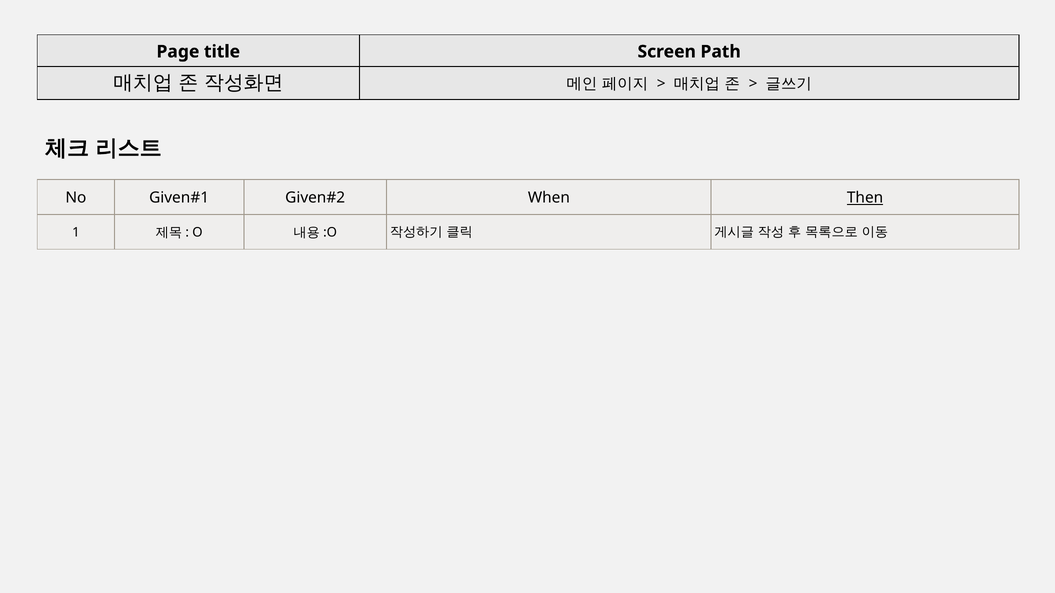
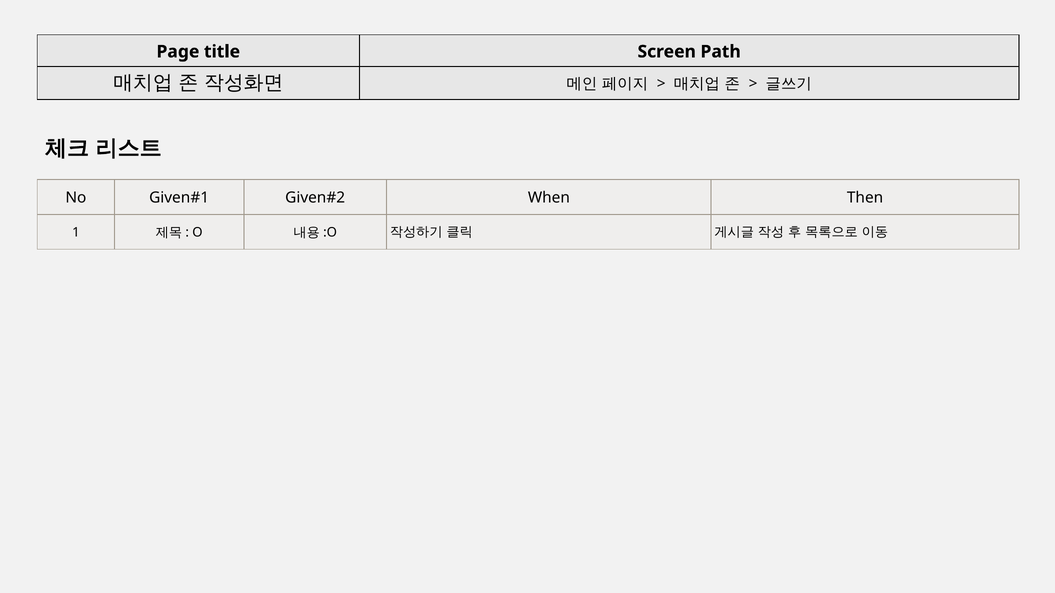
Then underline: present -> none (865, 198)
